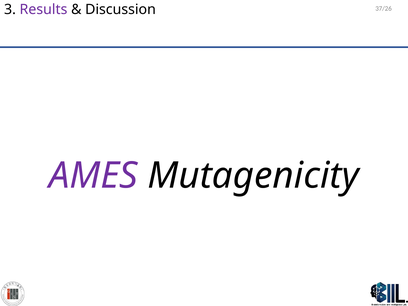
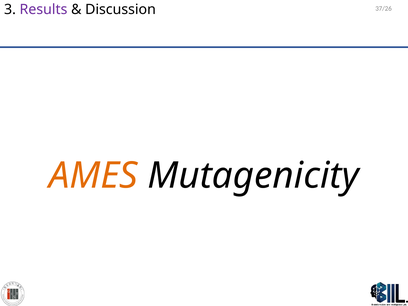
AMES colour: purple -> orange (93, 176)
